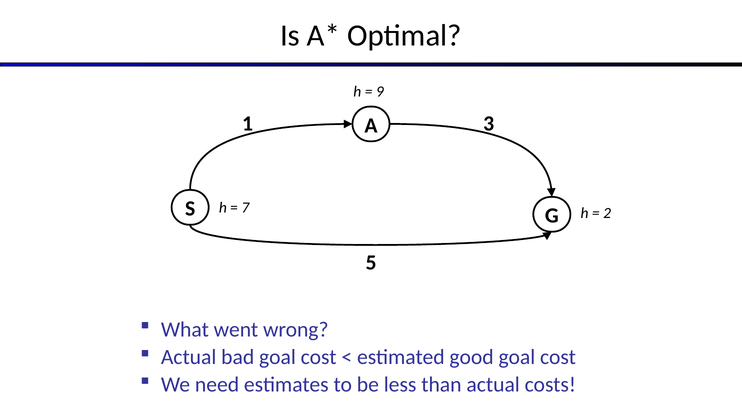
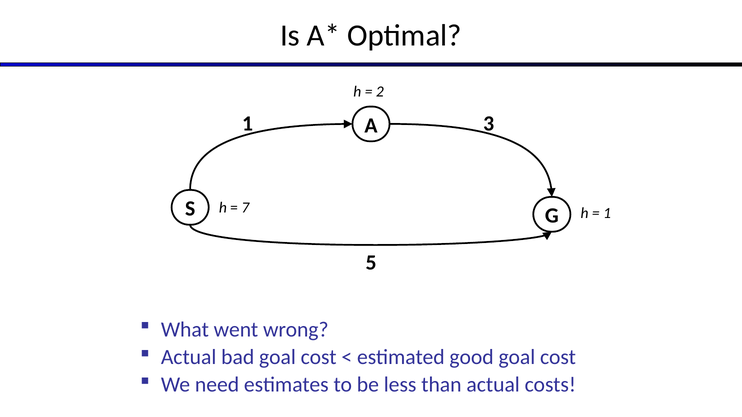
9: 9 -> 2 (380, 92)
2: 2 -> 1 (607, 213)
